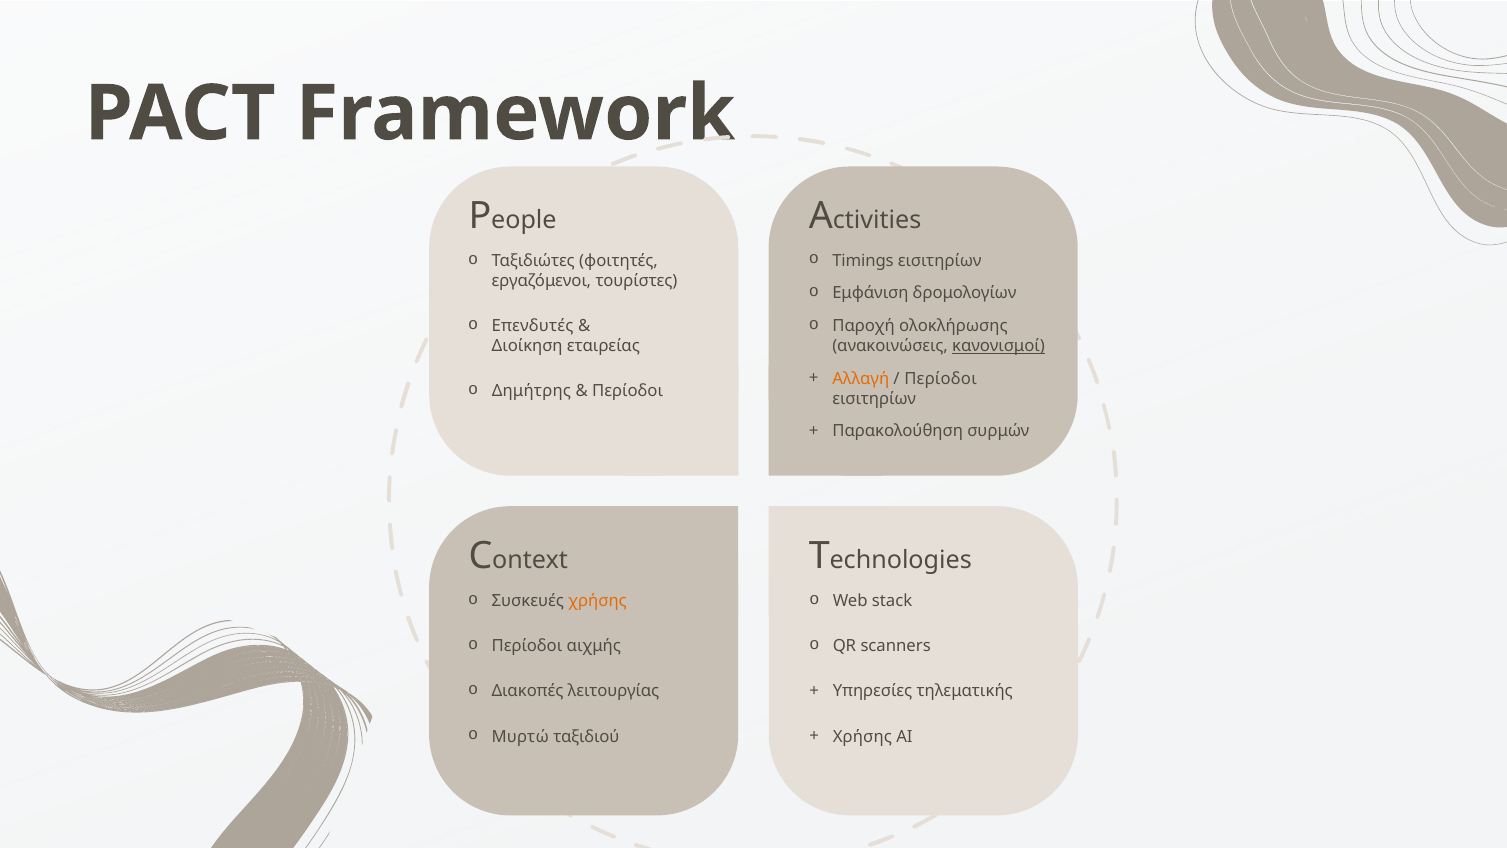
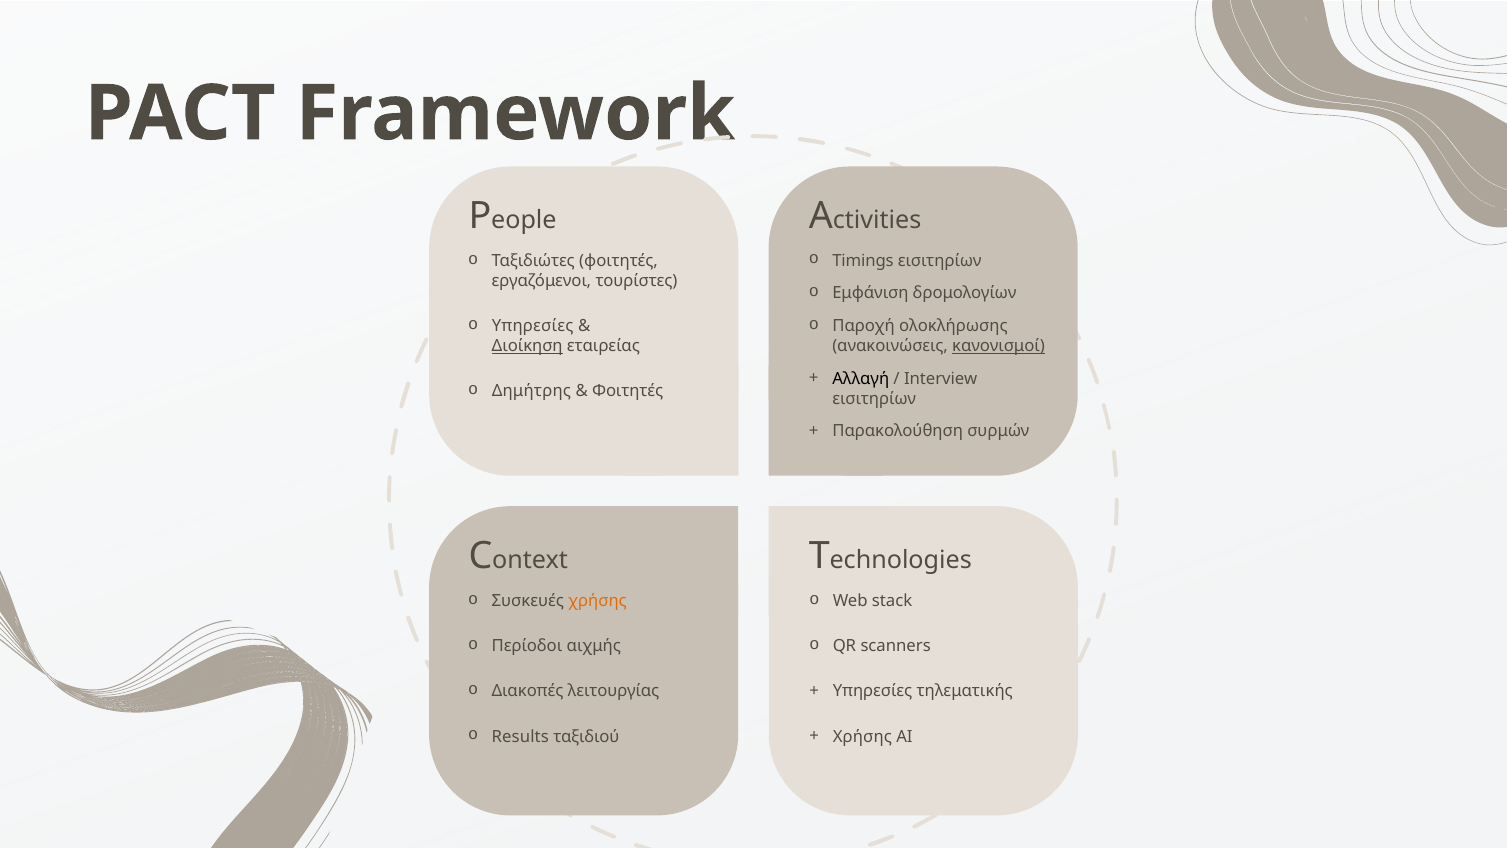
Επενδυτές: Επενδυτές -> Υπηρεσίες (533, 326)
Διοίκηση underline: none -> present (527, 346)
Αλλαγή colour: orange -> black (861, 379)
Περίοδοι: Περίοδοι -> Interview (941, 379)
Περίοδοι: Περίοδοι -> Φοιτητές (628, 391)
Μυρτώ: Μυρτώ -> Results (520, 736)
